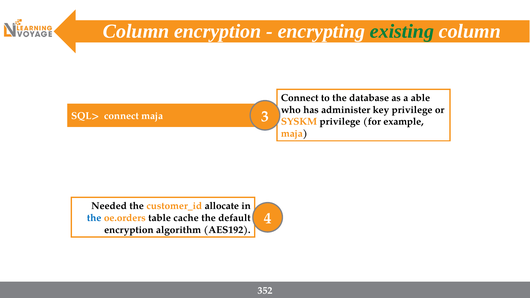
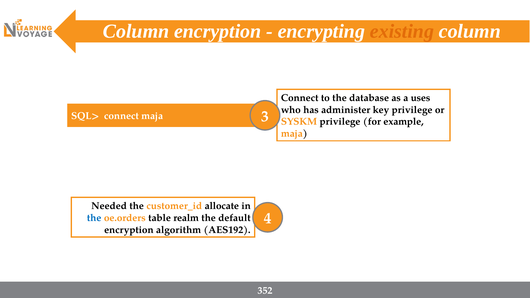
existing colour: green -> orange (402, 31)
able: able -> uses (420, 98)
cache: cache -> realm (186, 218)
